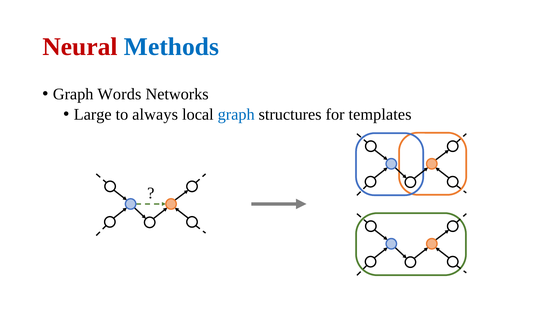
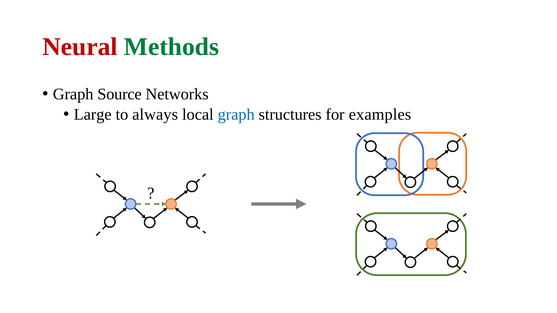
Methods colour: blue -> green (171, 47)
Words: Words -> Source (120, 94)
templates: templates -> examples (380, 115)
